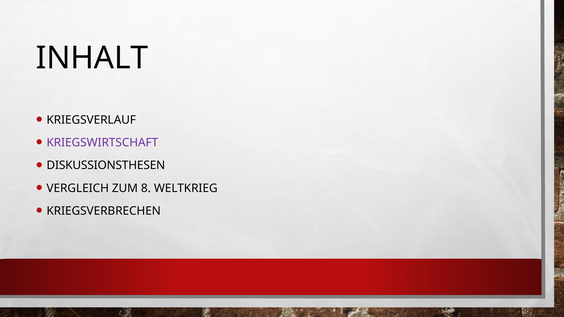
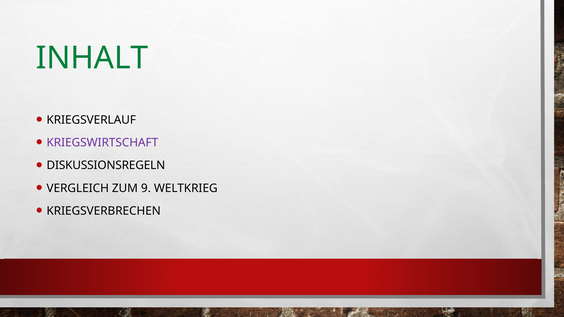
INHALT colour: black -> green (92, 58)
DISKUSSIONSTHESEN: DISKUSSIONSTHESEN -> DISKUSSIONSREGELN (106, 166)
8: 8 -> 9 (146, 188)
